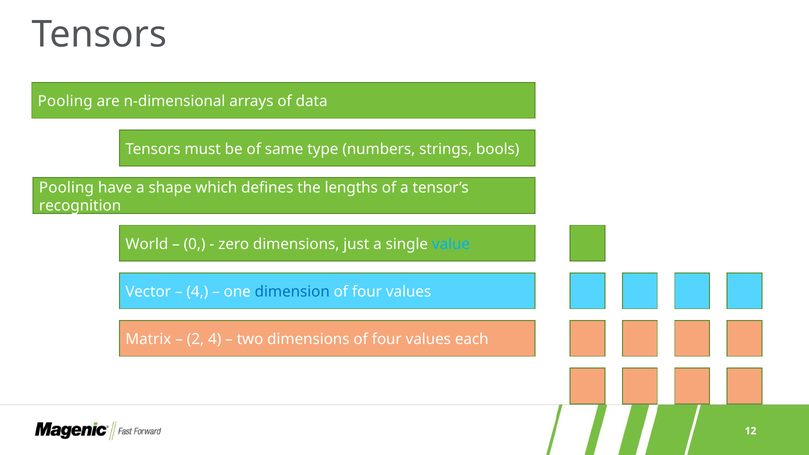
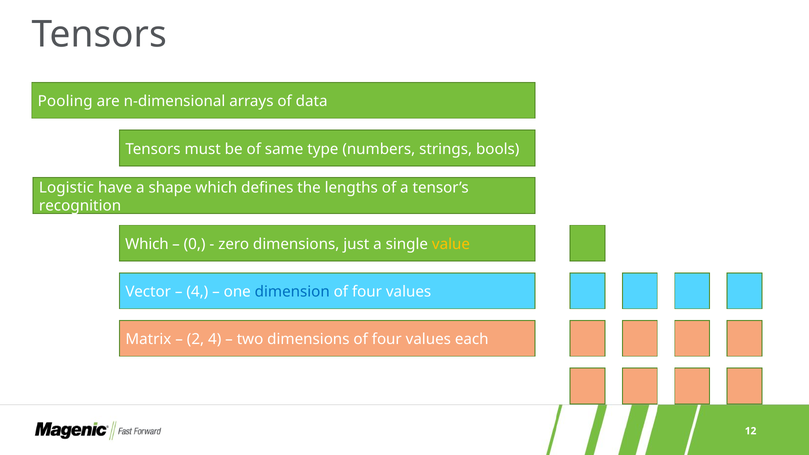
Pooling: Pooling -> Logistic (66, 188)
World: World -> Which (147, 244)
value colour: light blue -> yellow (451, 244)
